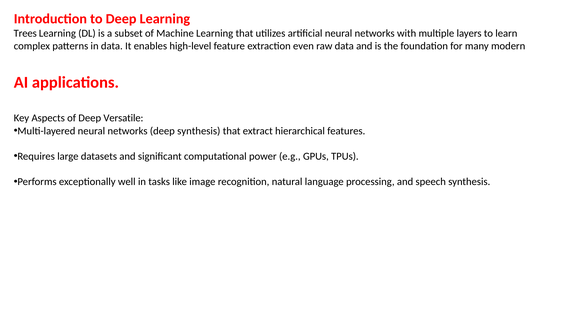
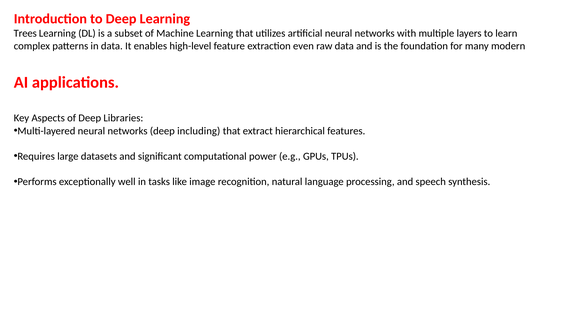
Versatile: Versatile -> Libraries (123, 118)
deep synthesis: synthesis -> including (199, 131)
